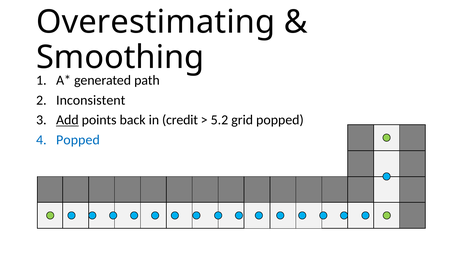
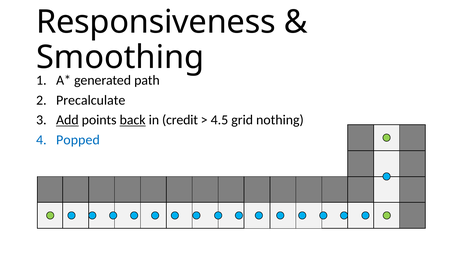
Overestimating: Overestimating -> Responsiveness (156, 22)
Inconsistent: Inconsistent -> Precalculate (91, 100)
back underline: none -> present (133, 120)
5.2: 5.2 -> 4.5 (219, 120)
grid popped: popped -> nothing (280, 120)
